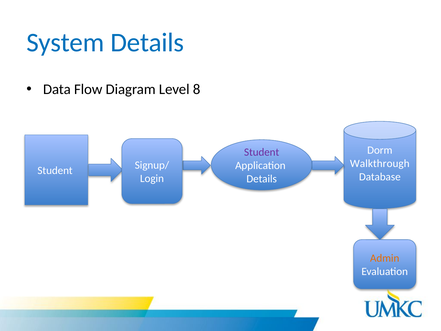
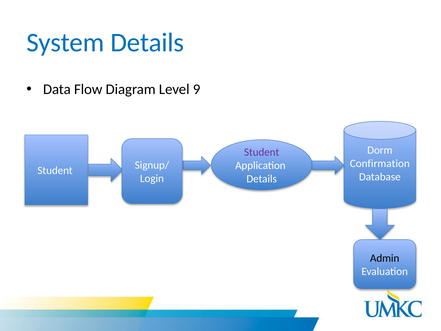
8: 8 -> 9 (197, 89)
Walkthrough: Walkthrough -> Confirmation (380, 163)
Admin colour: orange -> black (385, 258)
